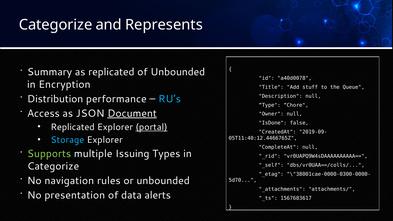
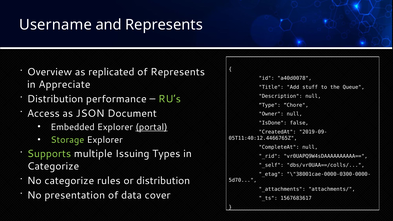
Categorize: Categorize -> Username (55, 25)
Summary: Summary -> Overview (50, 72)
of Unbounded: Unbounded -> Represents (178, 72)
Encryption: Encryption -> Appreciate (64, 84)
RU’s colour: light blue -> light green (170, 99)
Document underline: present -> none (132, 114)
Replicated: Replicated -> Embedded (73, 127)
Storage colour: light blue -> light green (67, 140)
No navigation: navigation -> categorize (69, 181)
or unbounded: unbounded -> distribution (163, 181)
alerts: alerts -> cover (158, 195)
